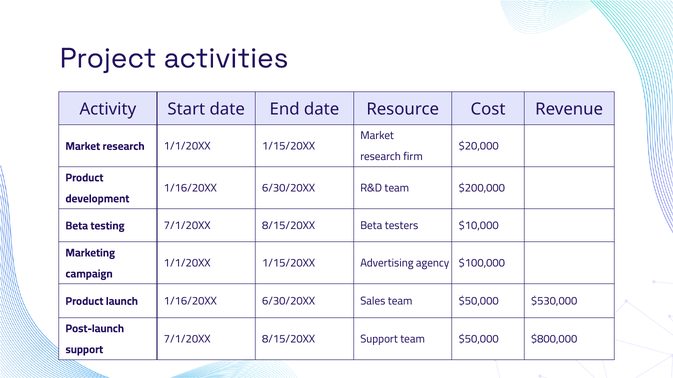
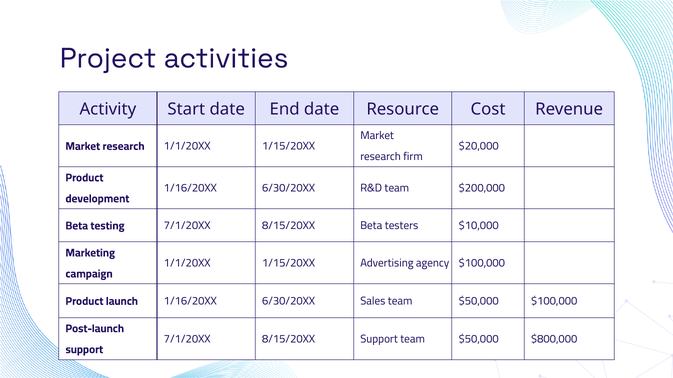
$50,000 $530,000: $530,000 -> $100,000 (554, 302)
